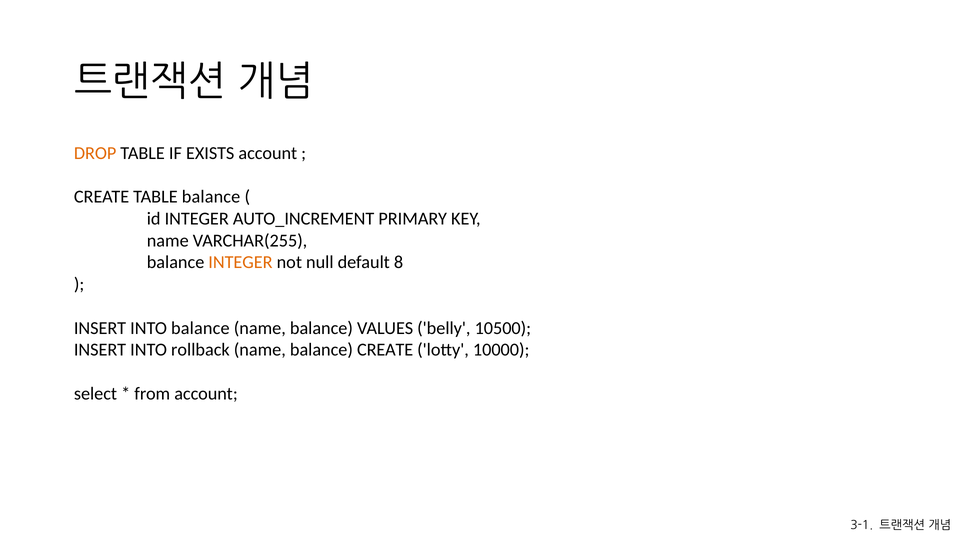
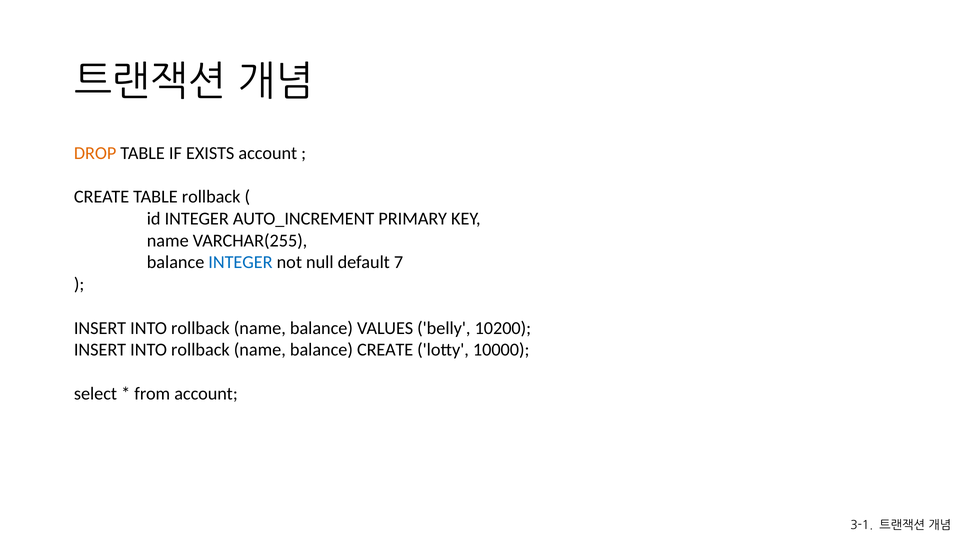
TABLE balance: balance -> rollback (211, 197)
INTEGER colour: orange -> blue (240, 262)
8: 8 -> 7 (399, 262)
balance: balance -> rollback (200, 328)
10500: 10500 -> 10200 (503, 328)
